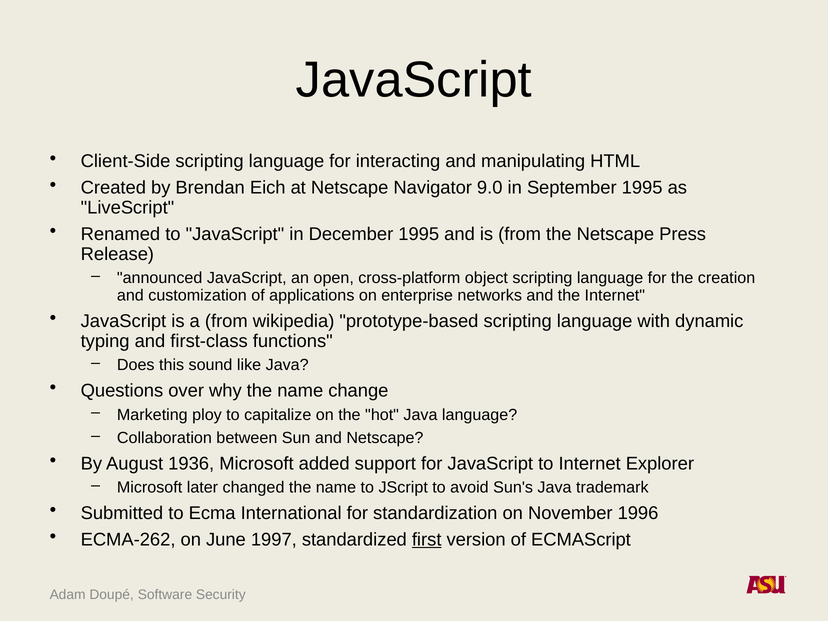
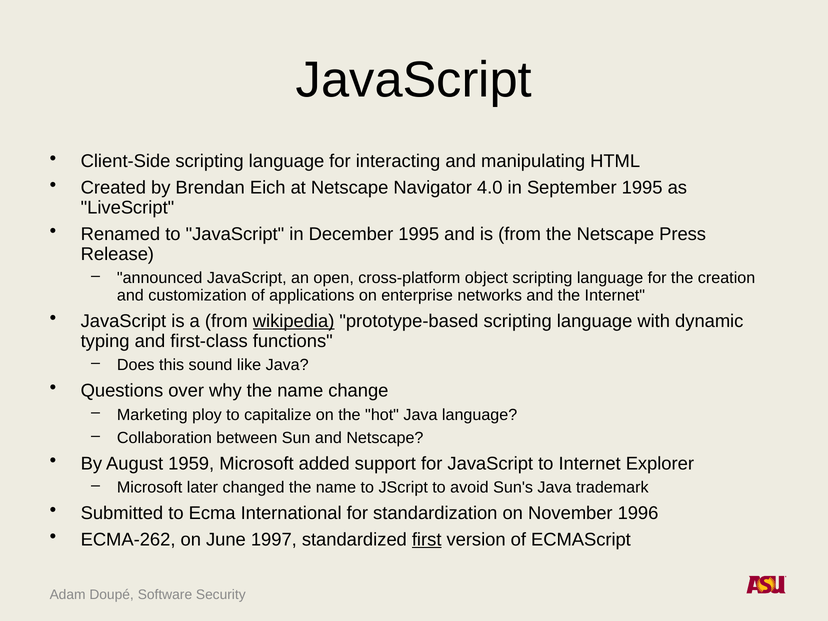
9.0: 9.0 -> 4.0 (490, 188)
wikipedia underline: none -> present (294, 321)
1936: 1936 -> 1959 (191, 464)
